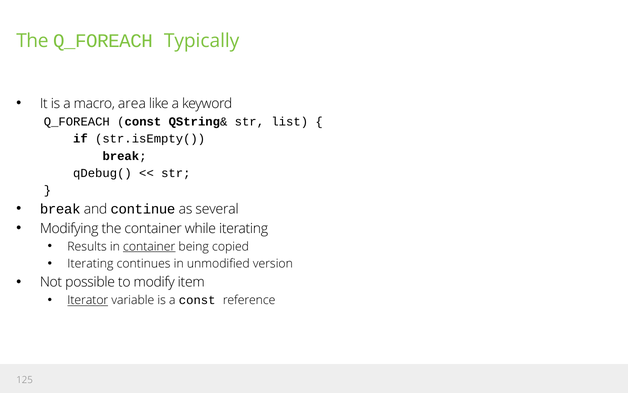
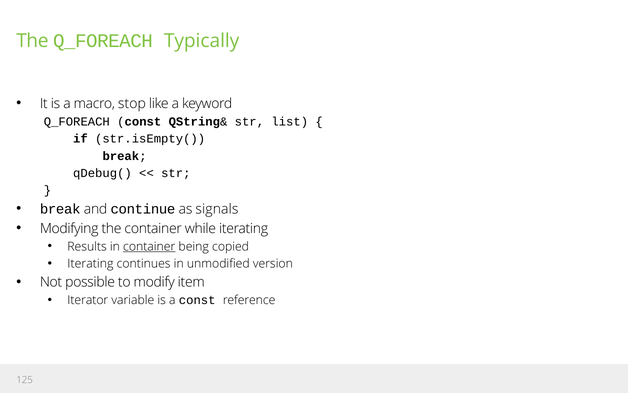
area: area -> stop (132, 103)
several: several -> signals (217, 209)
Iterator underline: present -> none (88, 300)
